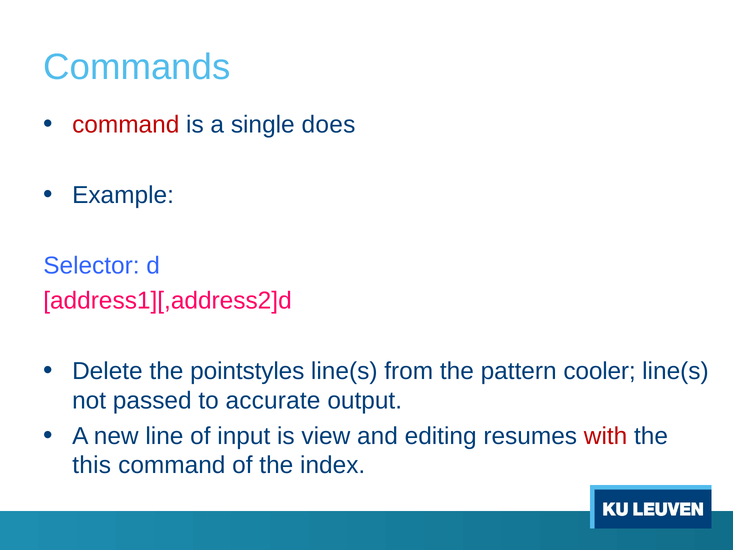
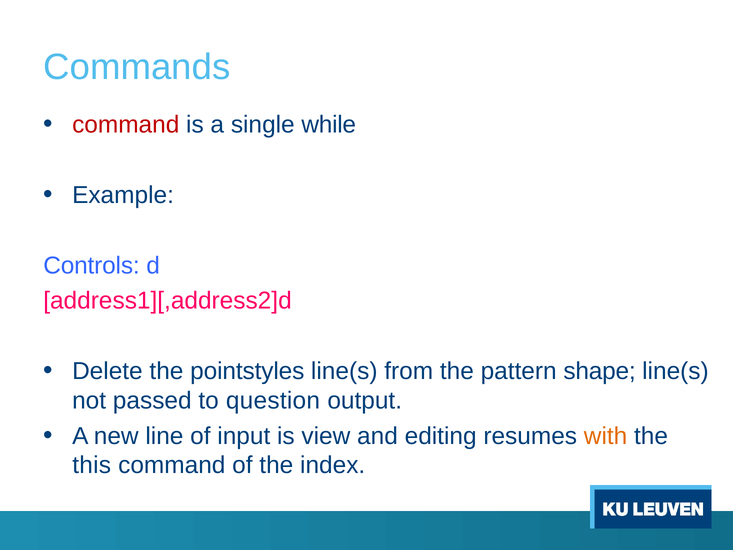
does: does -> while (329, 125)
Selector: Selector -> Controls (91, 266)
cooler: cooler -> shape (600, 371)
accurate: accurate -> question (273, 401)
with colour: red -> orange (606, 436)
